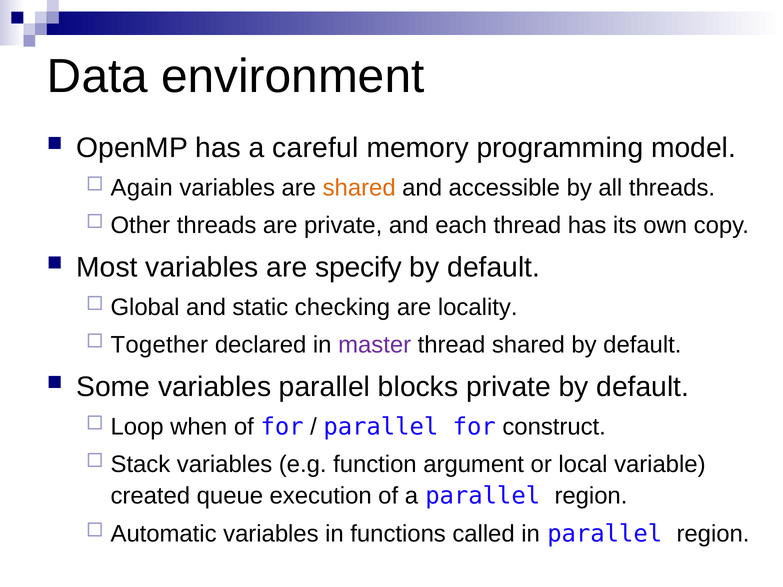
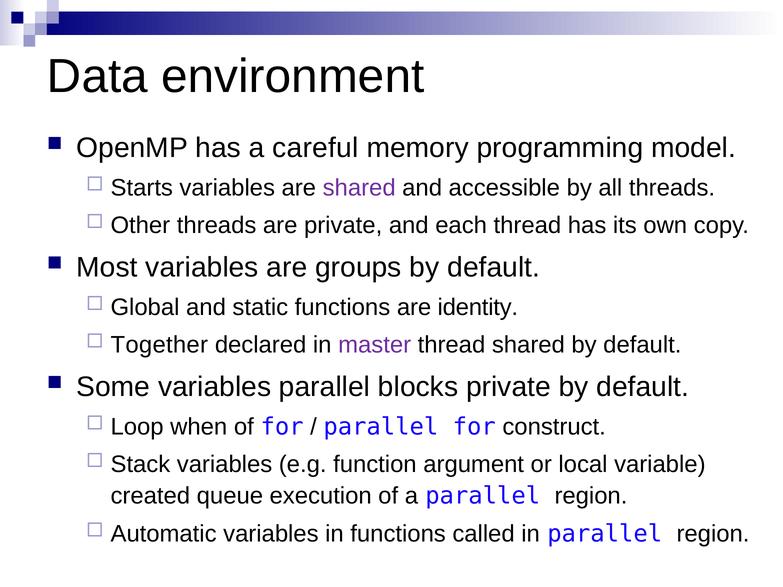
Again: Again -> Starts (142, 188)
shared colour: orange -> purple (359, 188)
specify: specify -> groups (358, 267)
static checking: checking -> functions (342, 307)
locality: locality -> identity (478, 307)
